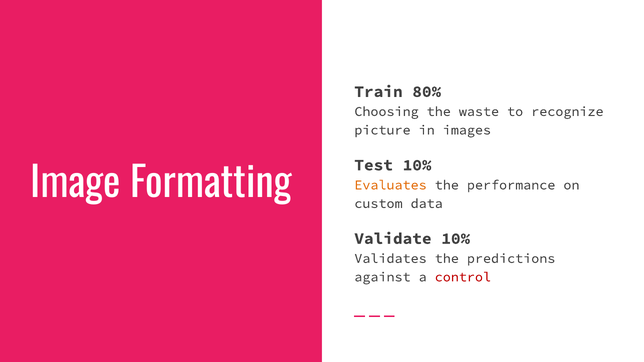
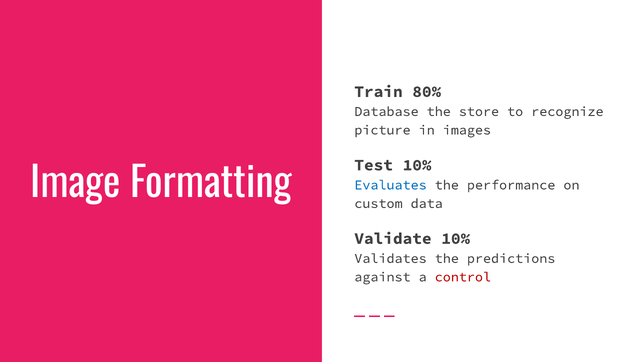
Choosing: Choosing -> Database (386, 112)
waste: waste -> store (479, 112)
Evaluates colour: orange -> blue (391, 185)
